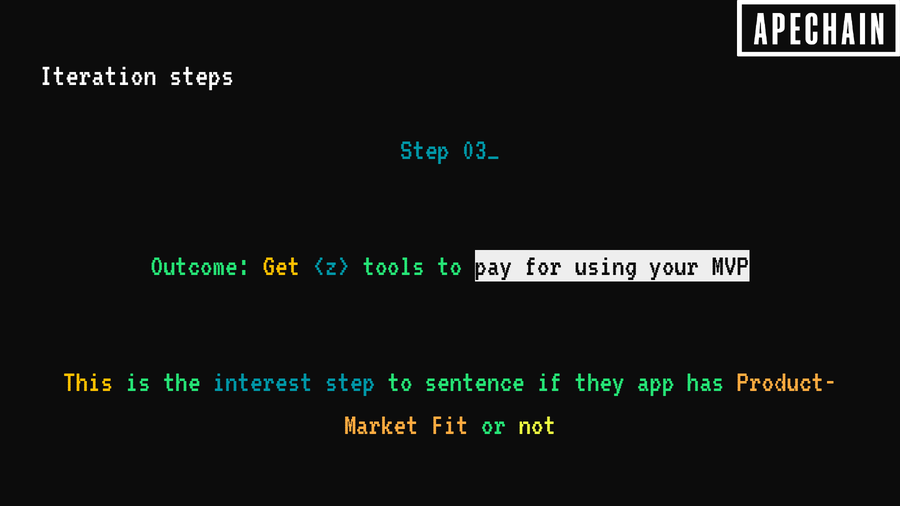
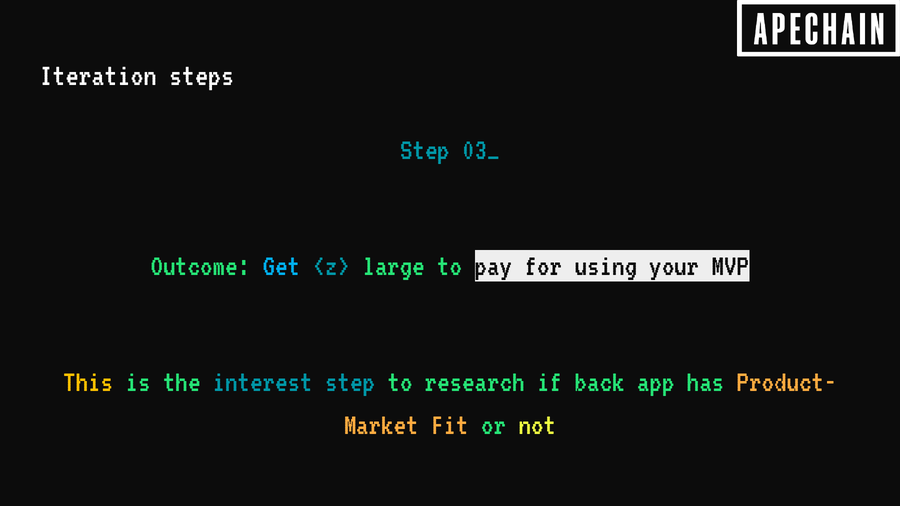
Get colour: yellow -> light blue (282, 265)
tools: tools -> large (394, 265)
sentence: sentence -> research (475, 381)
they: they -> back (600, 381)
